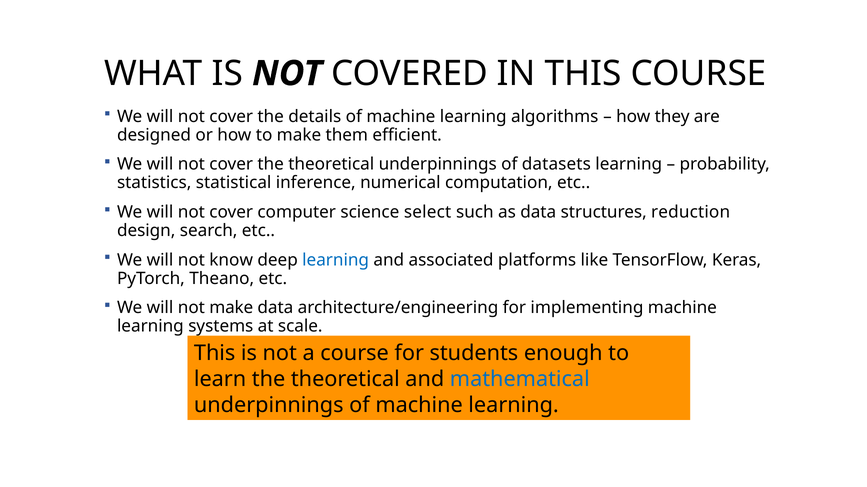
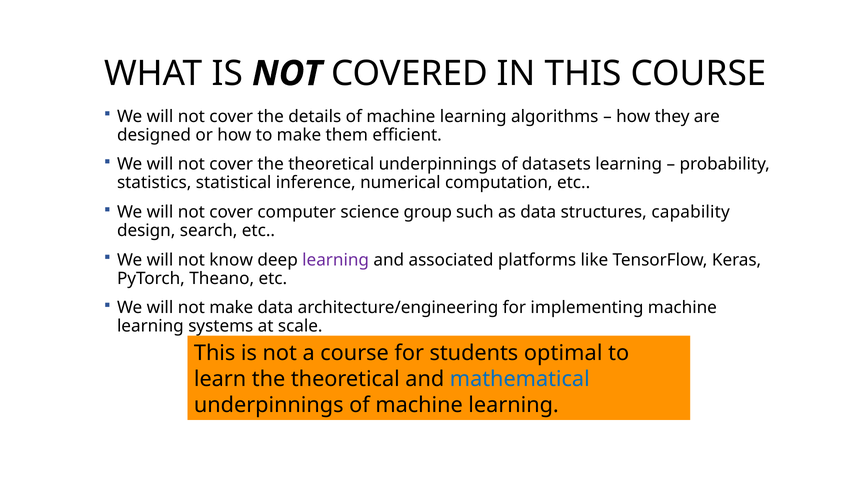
select: select -> group (428, 212)
reduction: reduction -> capability (691, 212)
learning colour: blue -> purple (336, 260)
enough: enough -> optimal (563, 354)
